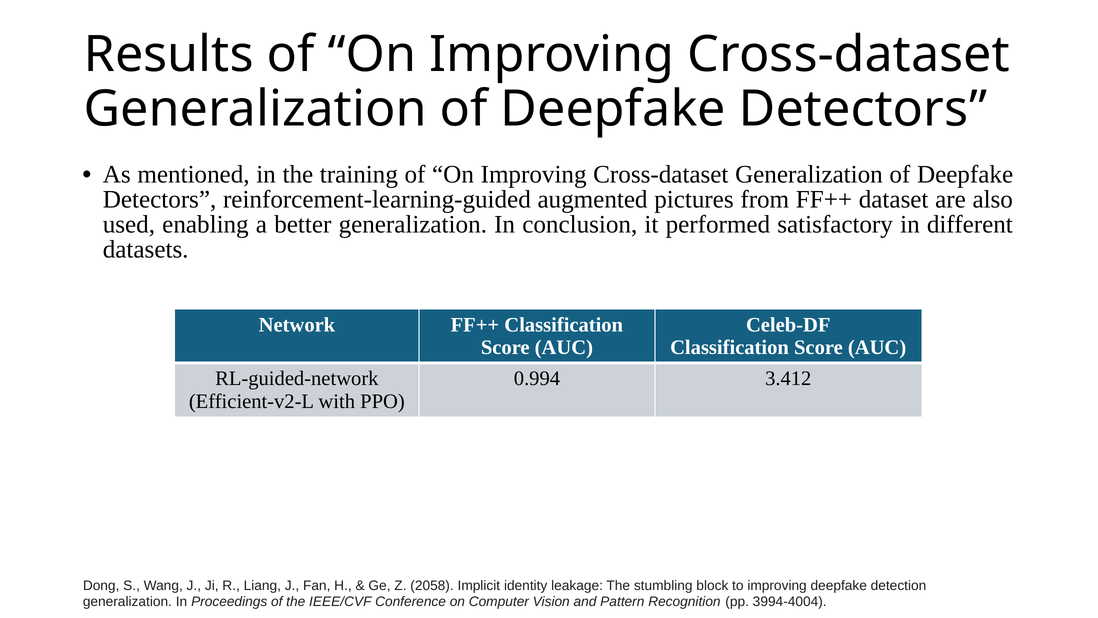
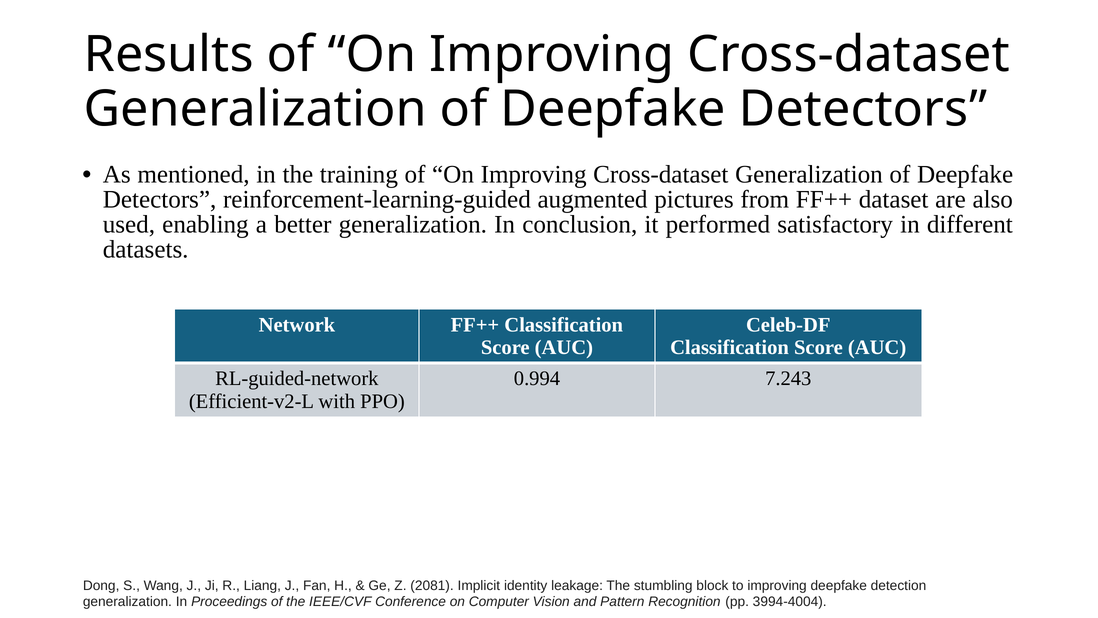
3.412: 3.412 -> 7.243 (788, 378)
2058: 2058 -> 2081 (432, 585)
